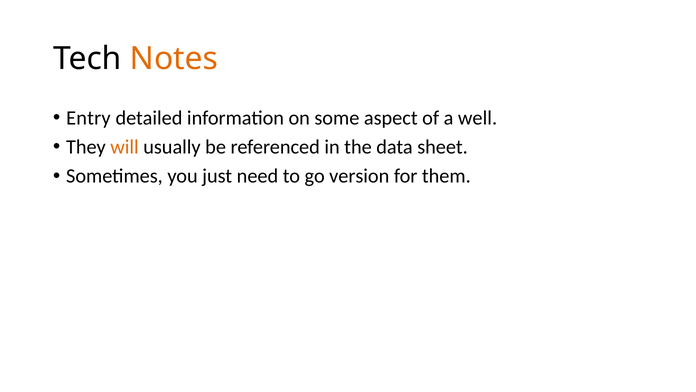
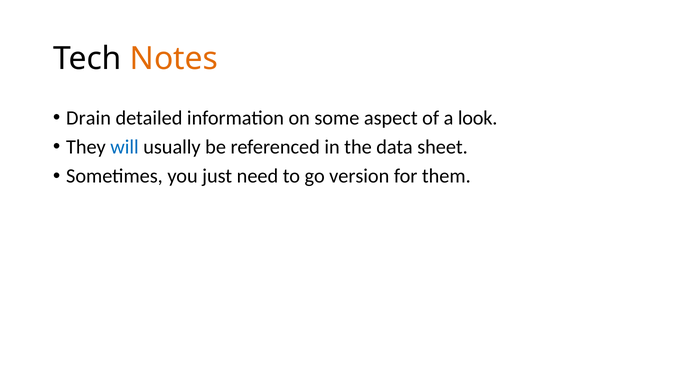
Entry: Entry -> Drain (89, 118)
well: well -> look (478, 118)
will colour: orange -> blue (125, 147)
